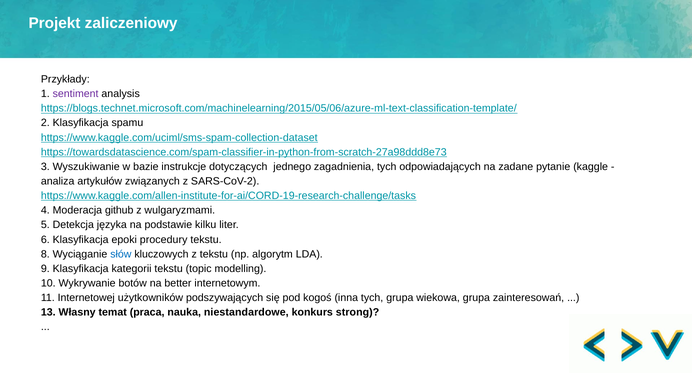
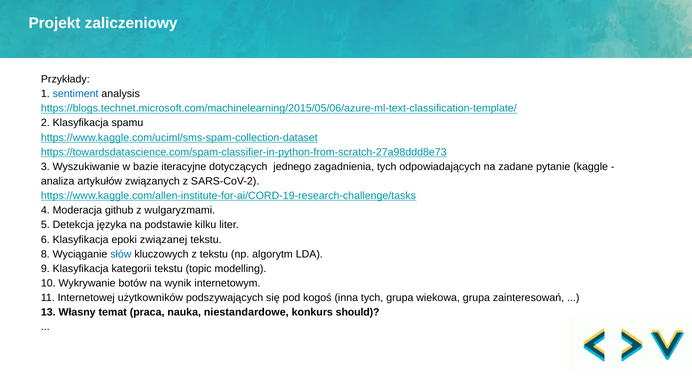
sentiment colour: purple -> blue (76, 94)
instrukcje: instrukcje -> iteracyjne (184, 167)
procedury: procedury -> związanej (164, 240)
better: better -> wynik (178, 283)
strong: strong -> should (358, 313)
